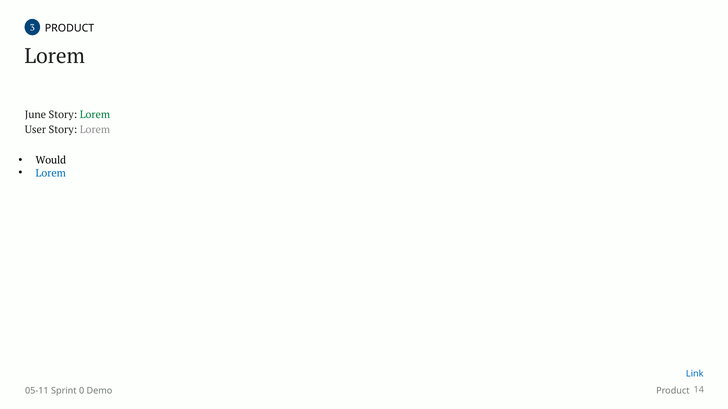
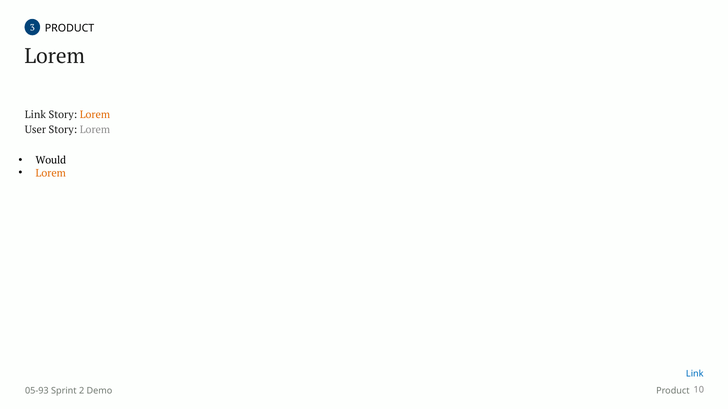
June: June -> Link (35, 115)
Lorem colour: green -> orange (95, 115)
Lorem colour: blue -> orange (51, 173)
05-11: 05-11 -> 05-93 (37, 391)
0: 0 -> 2 (82, 391)
14: 14 -> 10 (699, 390)
